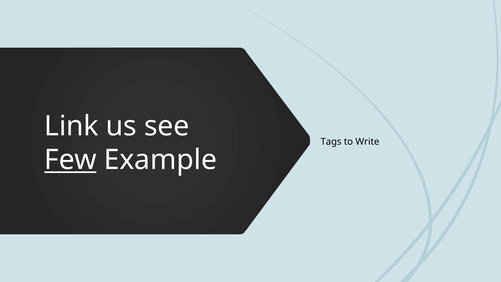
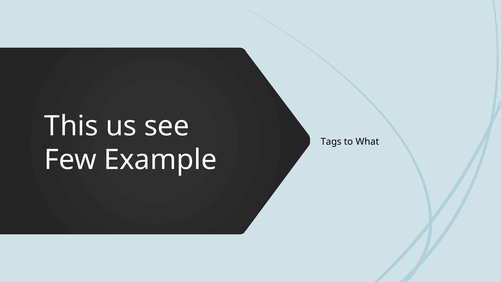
Link: Link -> This (71, 126)
Write: Write -> What (367, 142)
Few underline: present -> none (70, 160)
